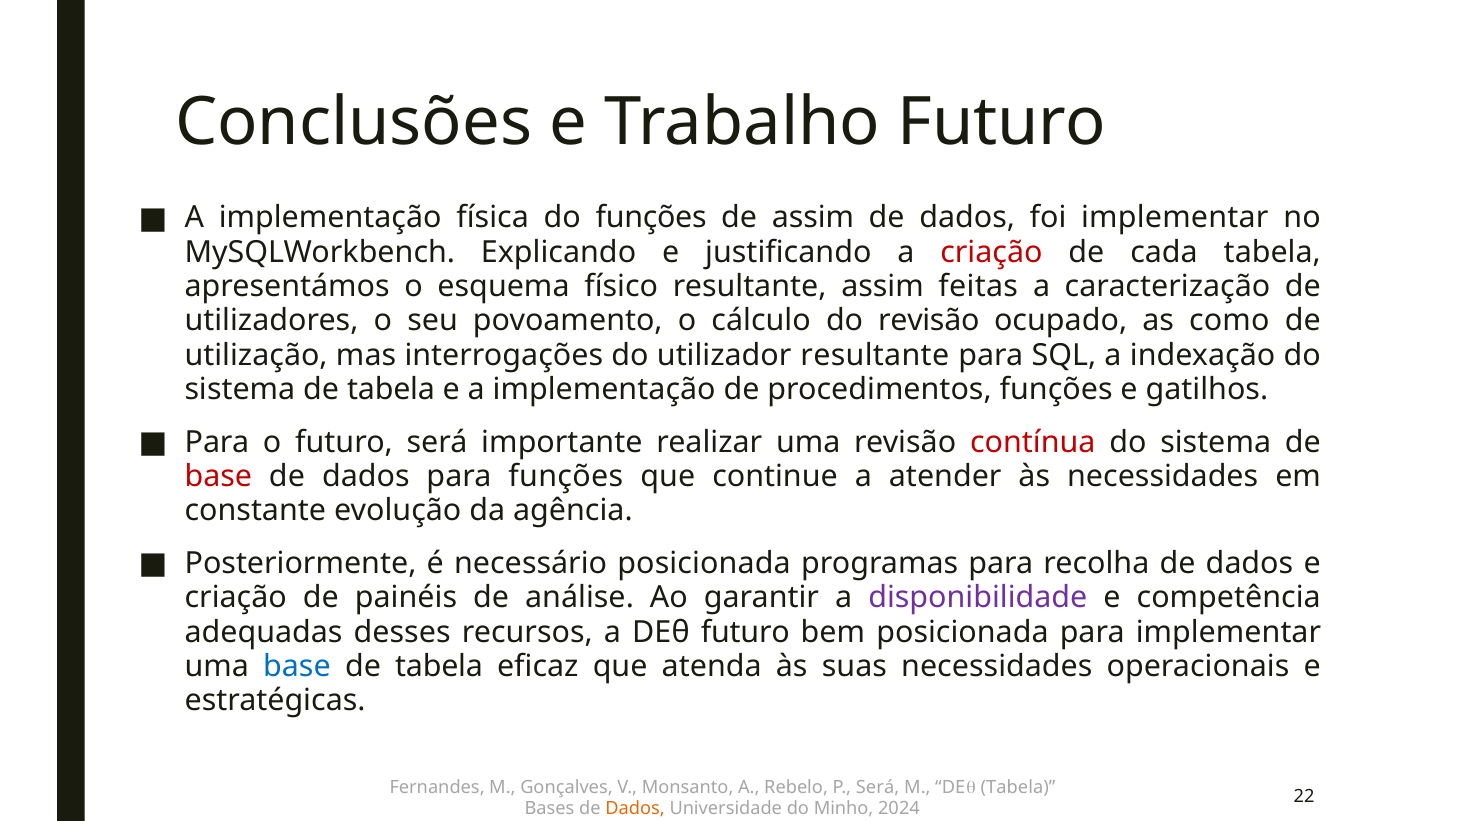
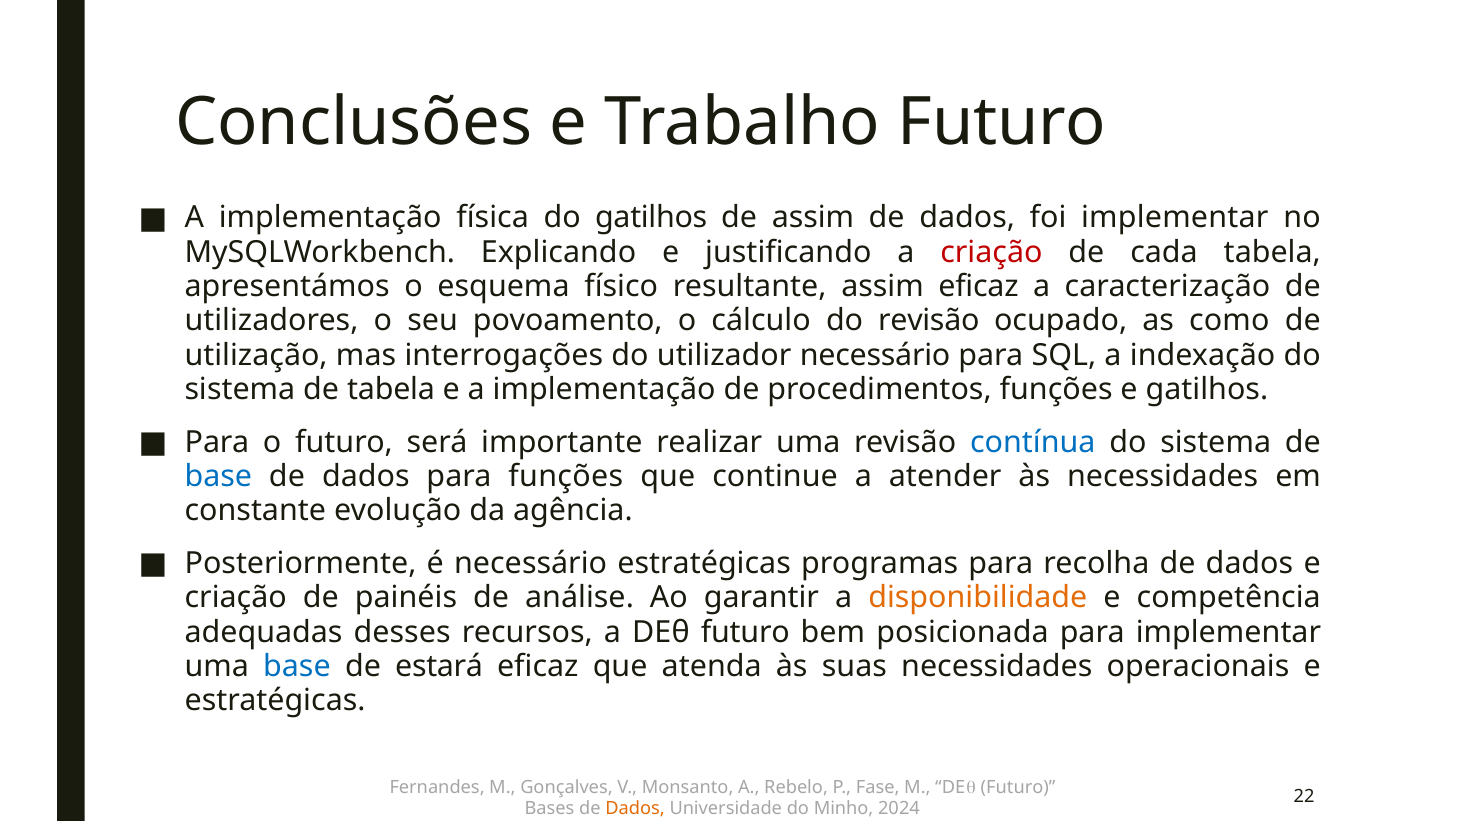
do funções: funções -> gatilhos (651, 218)
assim feitas: feitas -> eficaz (978, 286)
utilizador resultante: resultante -> necessário (875, 355)
contínua colour: red -> blue (1033, 442)
base colour: red -> blue (218, 477)
necessário posicionada: posicionada -> estratégicas (704, 564)
disponibilidade colour: purple -> orange (978, 598)
tabela: tabela -> estará (439, 667)
P Será: Será -> Fase (878, 787)
DEq Tabela: Tabela -> Futuro (1018, 787)
